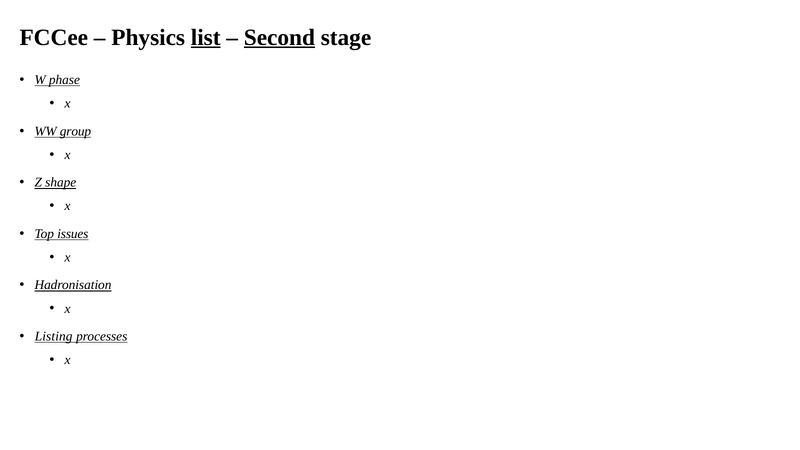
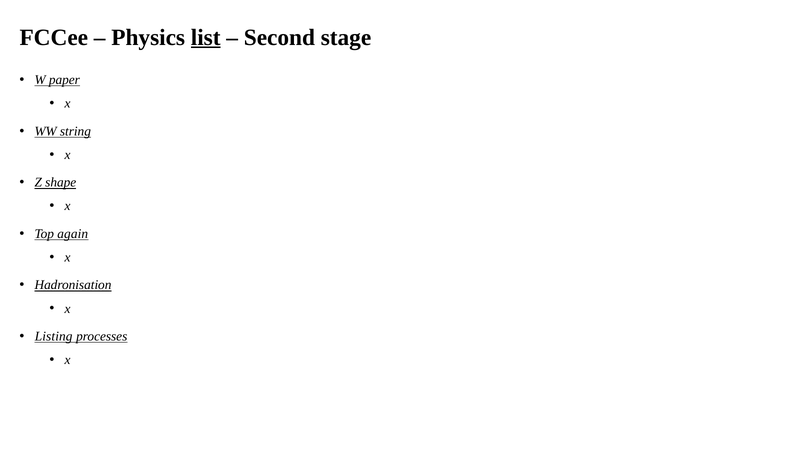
Second underline: present -> none (279, 37)
phase: phase -> paper (64, 80)
group: group -> string (75, 131)
issues: issues -> again (73, 234)
